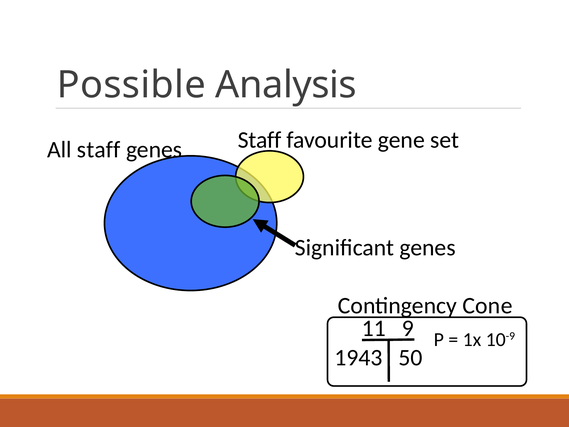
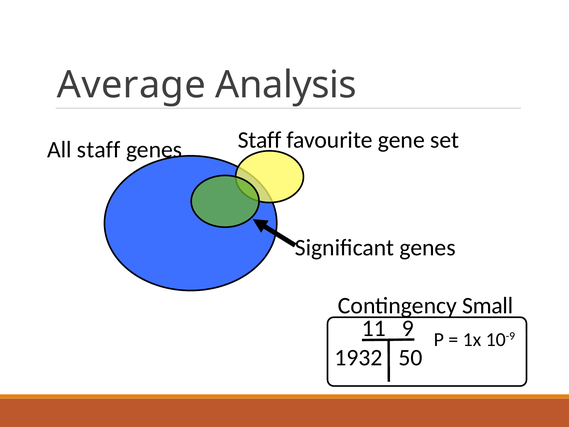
Possible: Possible -> Average (131, 85)
Cone: Cone -> Small (488, 305)
1943: 1943 -> 1932 (358, 357)
